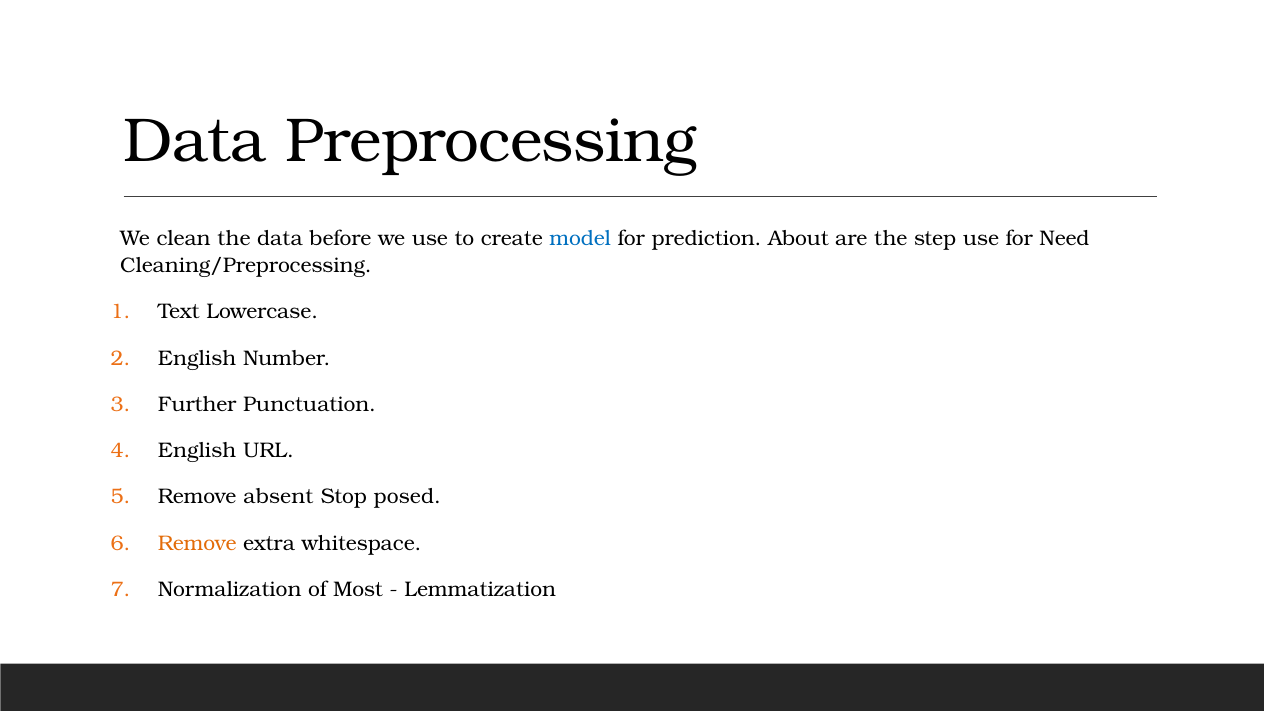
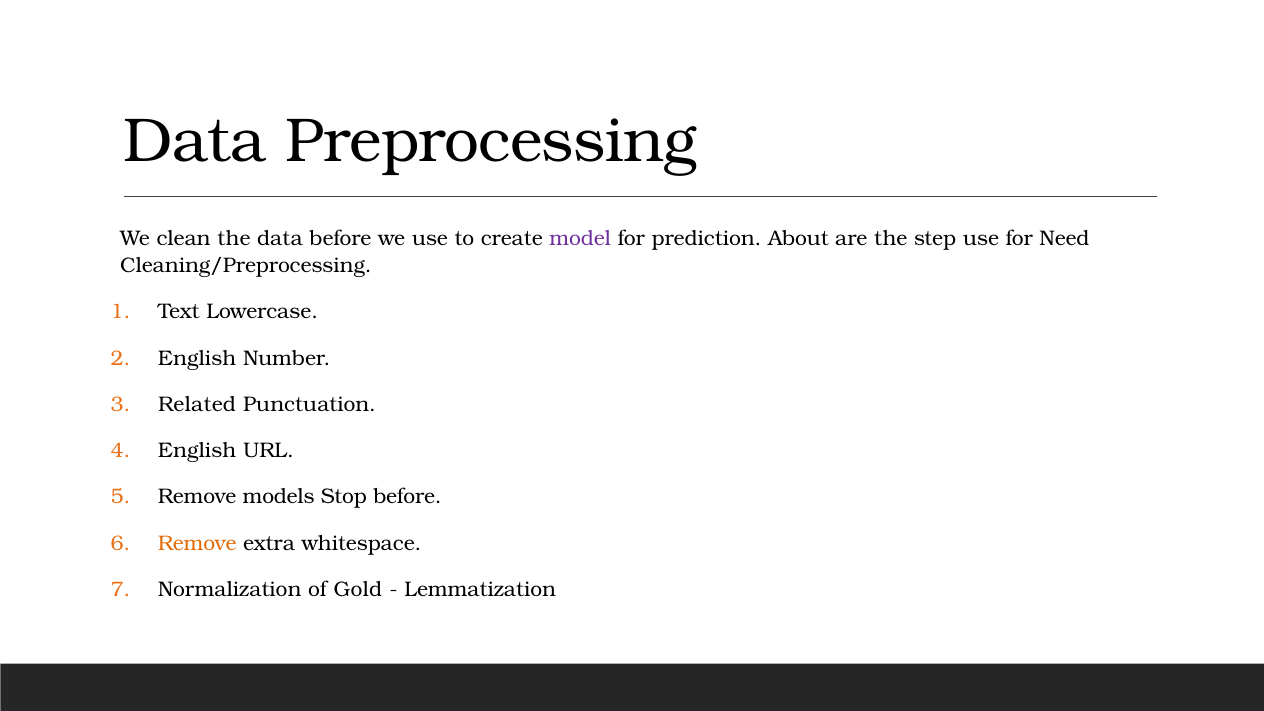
model colour: blue -> purple (580, 238)
Further: Further -> Related (197, 404)
absent: absent -> models (279, 497)
Stop posed: posed -> before (407, 497)
Most: Most -> Gold (358, 589)
